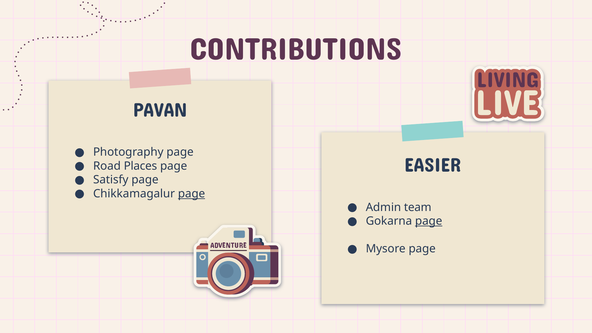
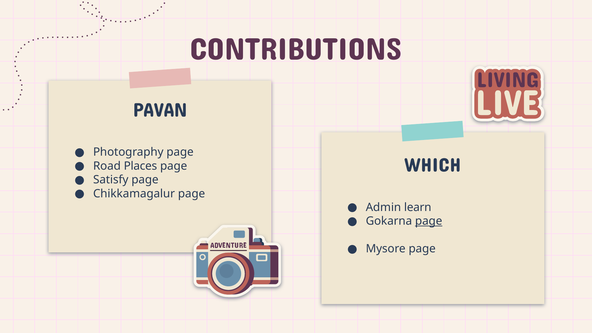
EASIER: EASIER -> WHICH (433, 165)
page underline: present -> none (192, 194)
team: team -> learn (418, 207)
